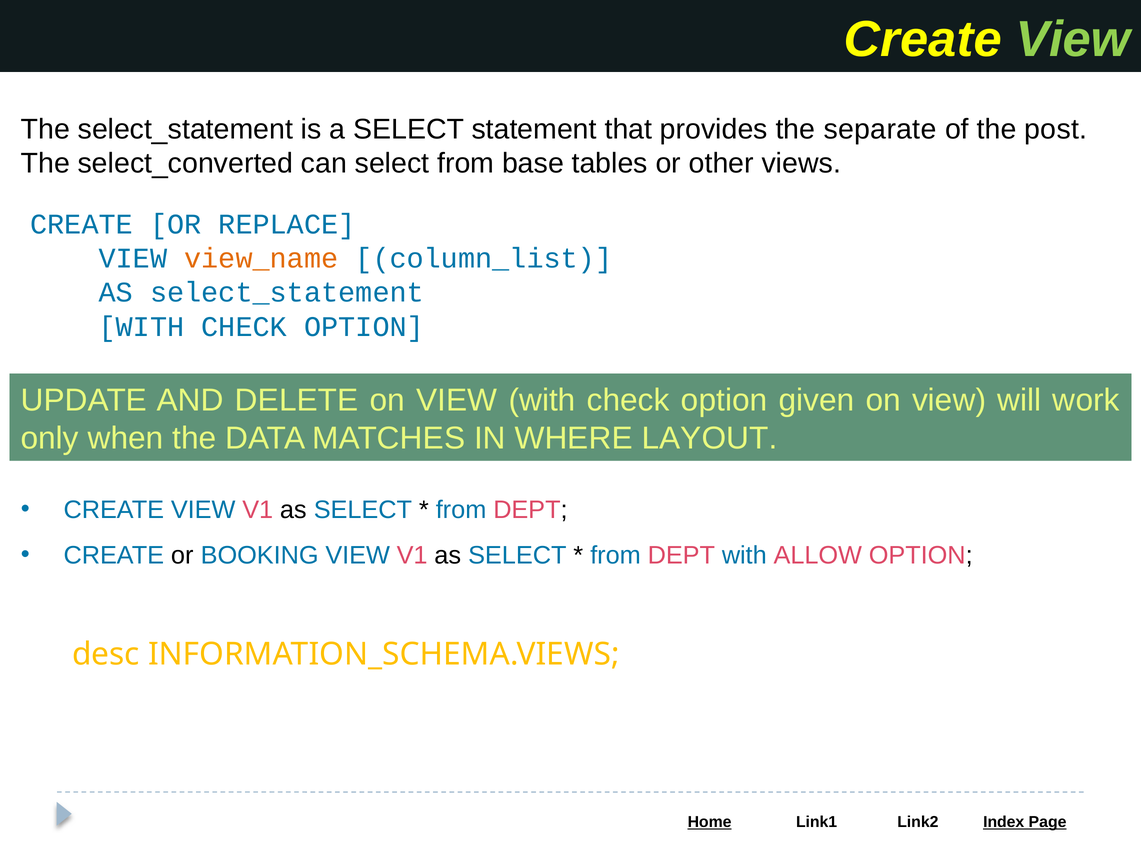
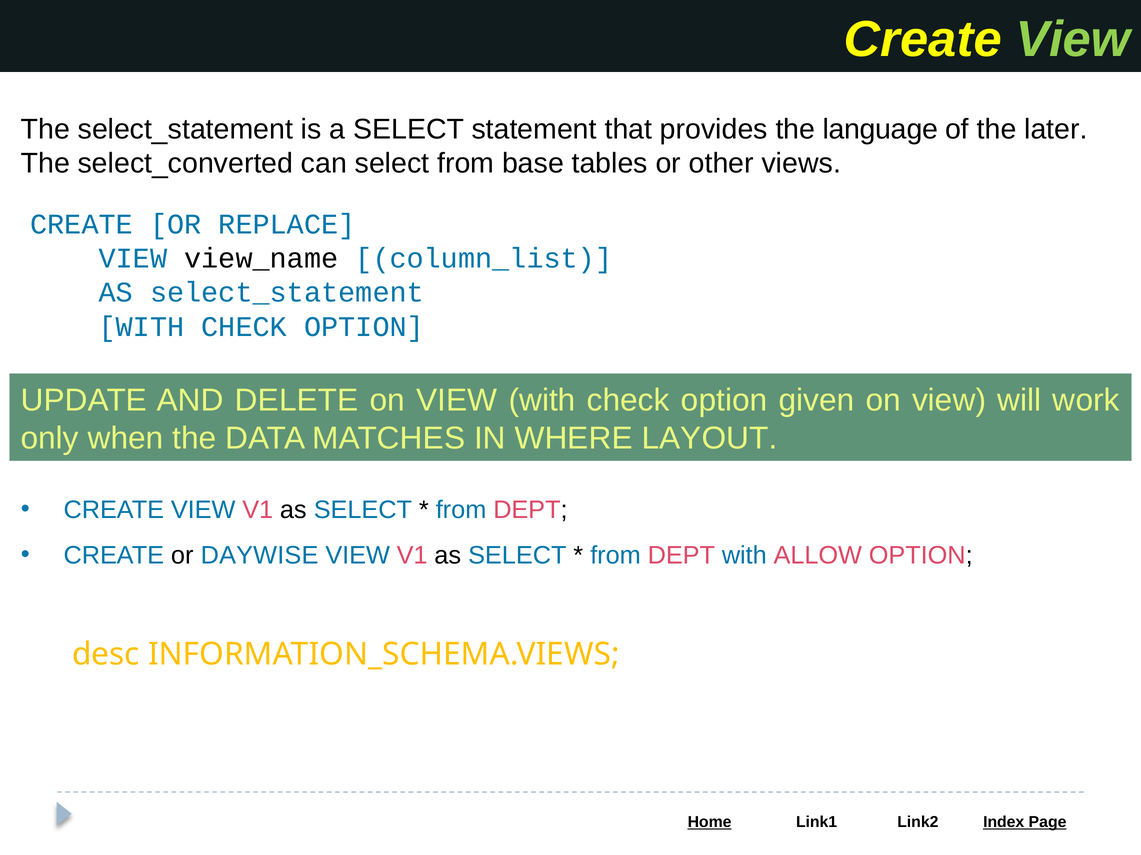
separate: separate -> language (880, 129)
post: post -> later (1056, 129)
view_name colour: orange -> black (261, 259)
BOOKING: BOOKING -> DAYWISE (260, 556)
